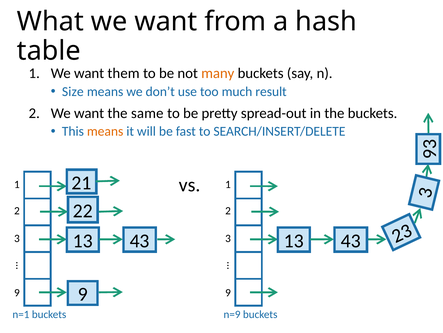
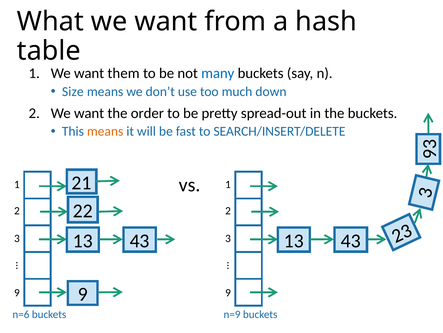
many colour: orange -> blue (218, 73)
result: result -> down (271, 91)
same: same -> order (147, 113)
n=1: n=1 -> n=6 (21, 314)
